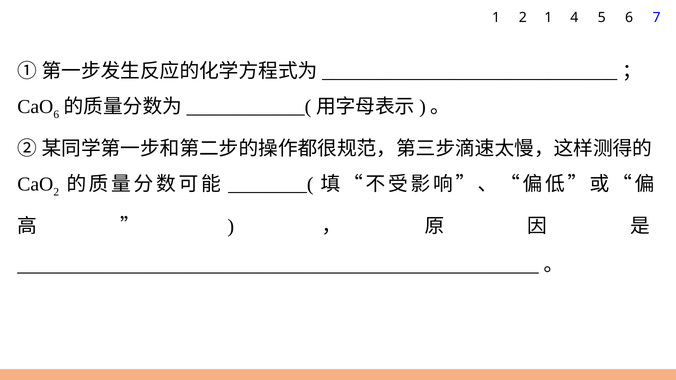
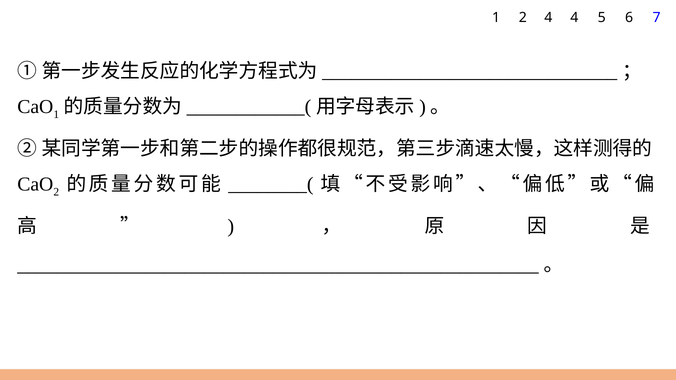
2 1: 1 -> 4 (548, 18)
6: 6 -> 1 (56, 115)
